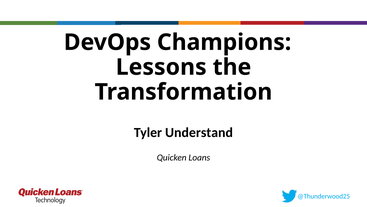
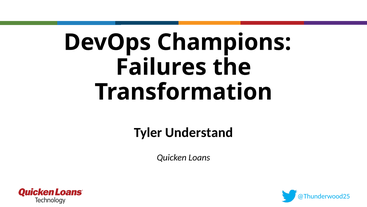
Lessons: Lessons -> Failures (161, 67)
